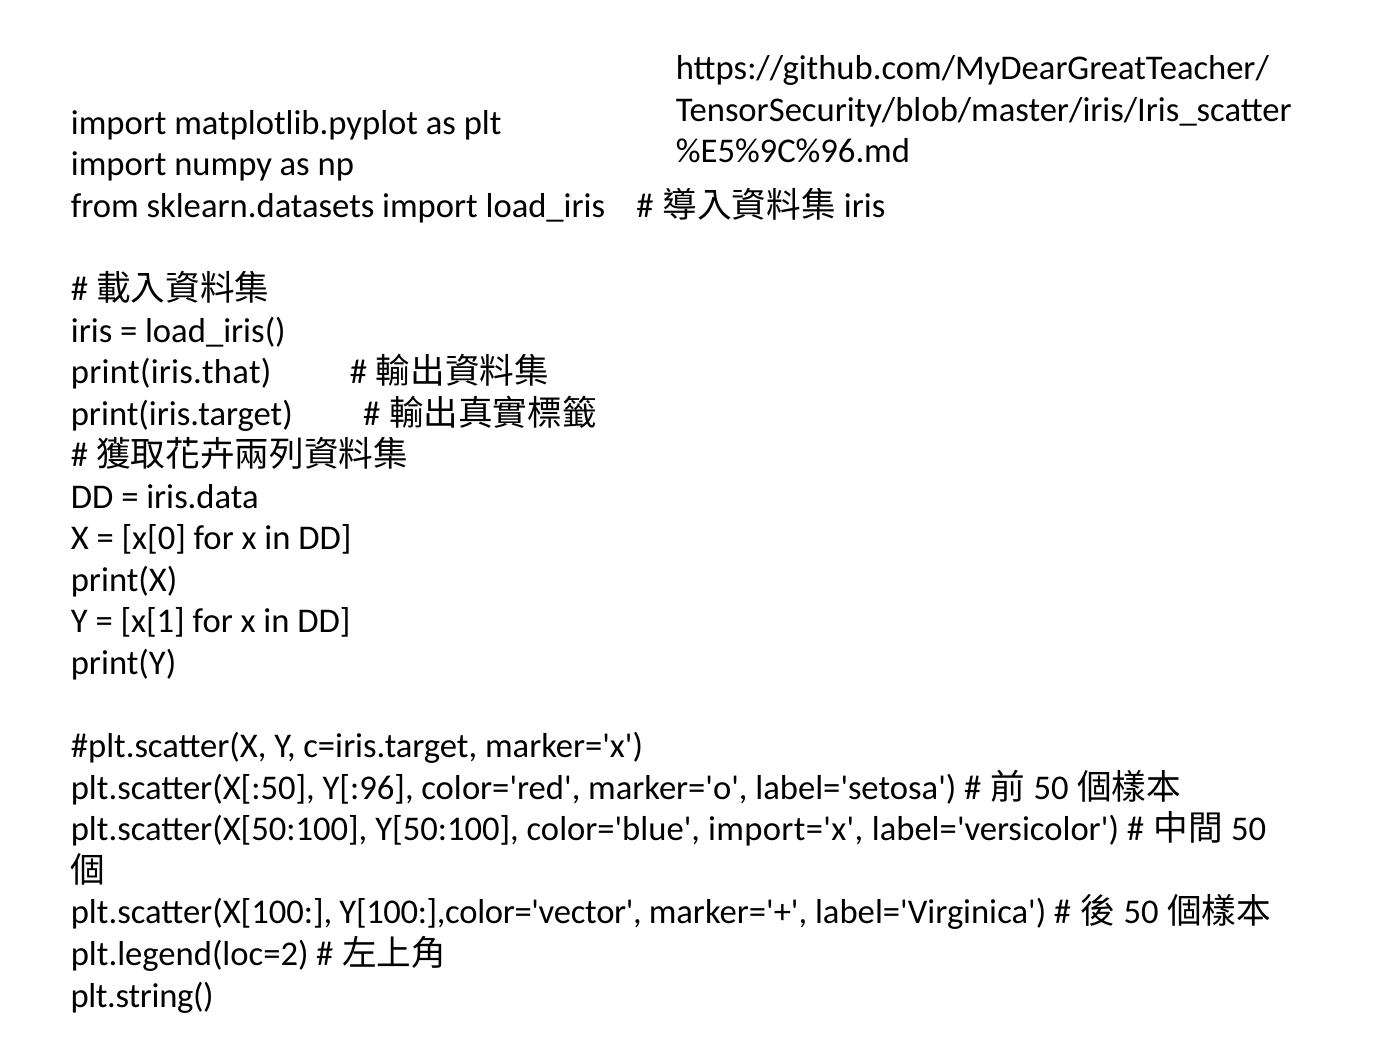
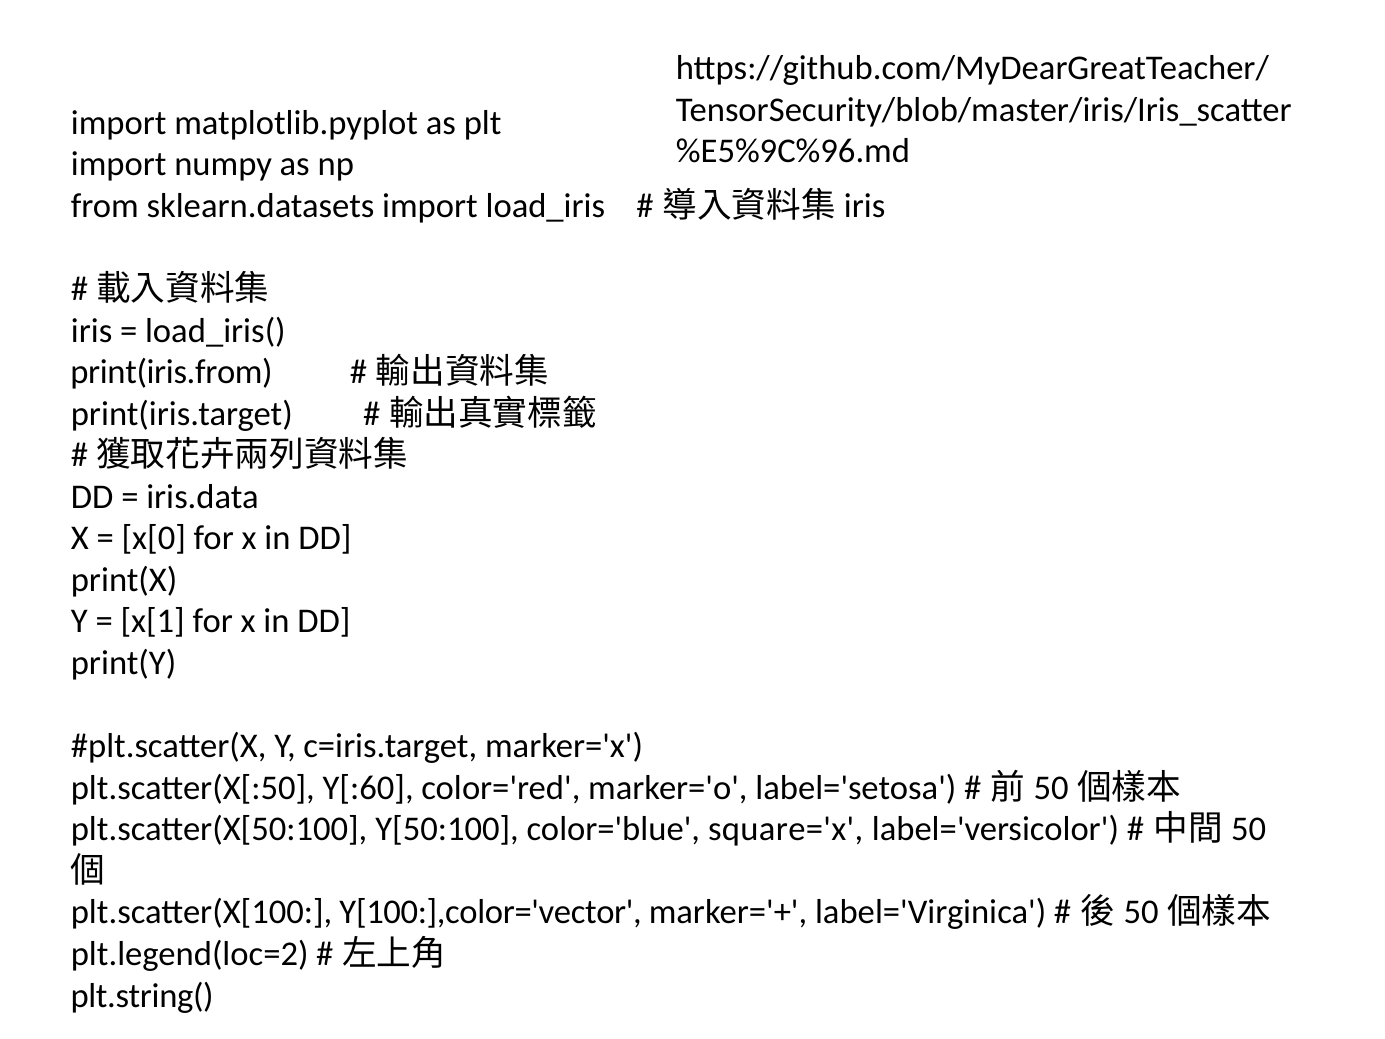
print(iris.that: print(iris.that -> print(iris.from (172, 372)
Y[:96: Y[:96 -> Y[:60 (368, 788)
import='x: import='x -> square='x (786, 829)
